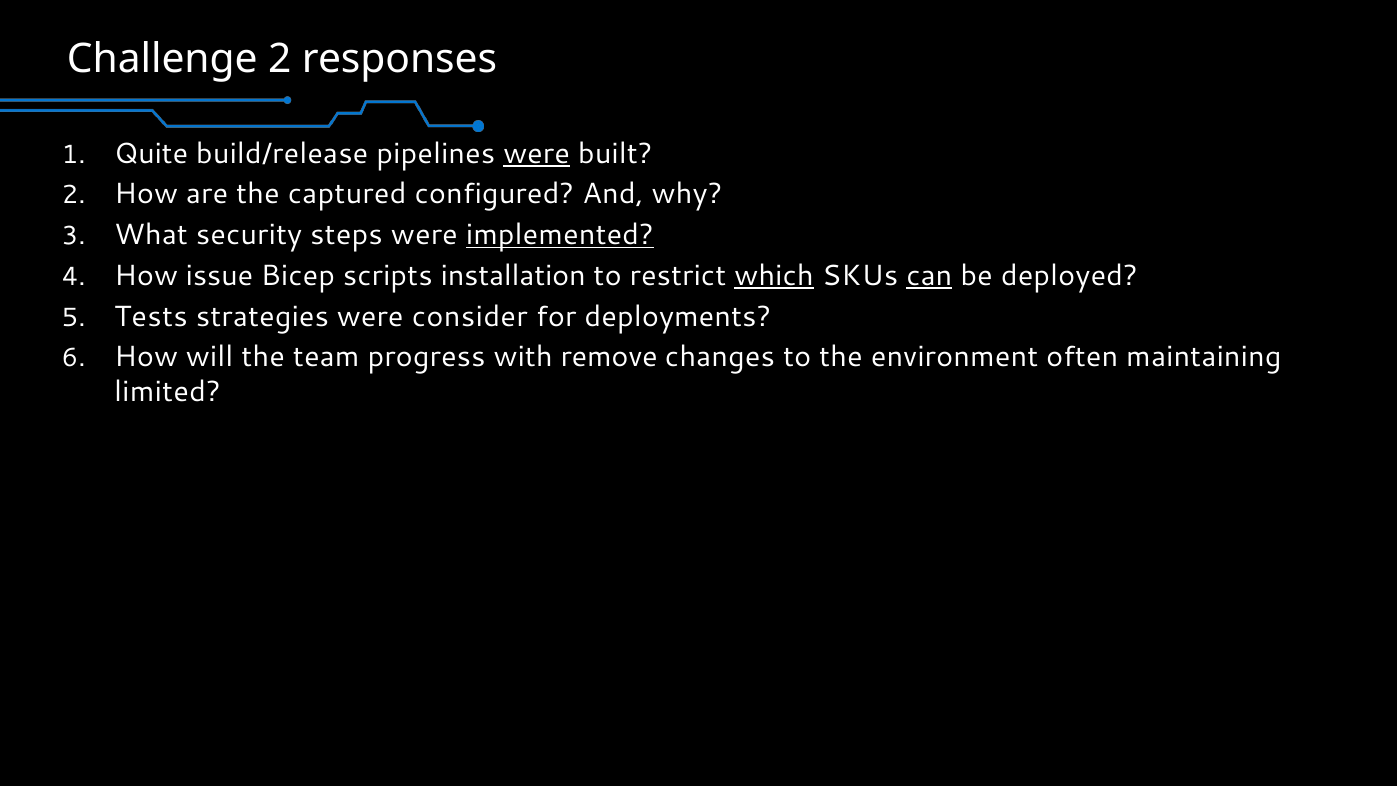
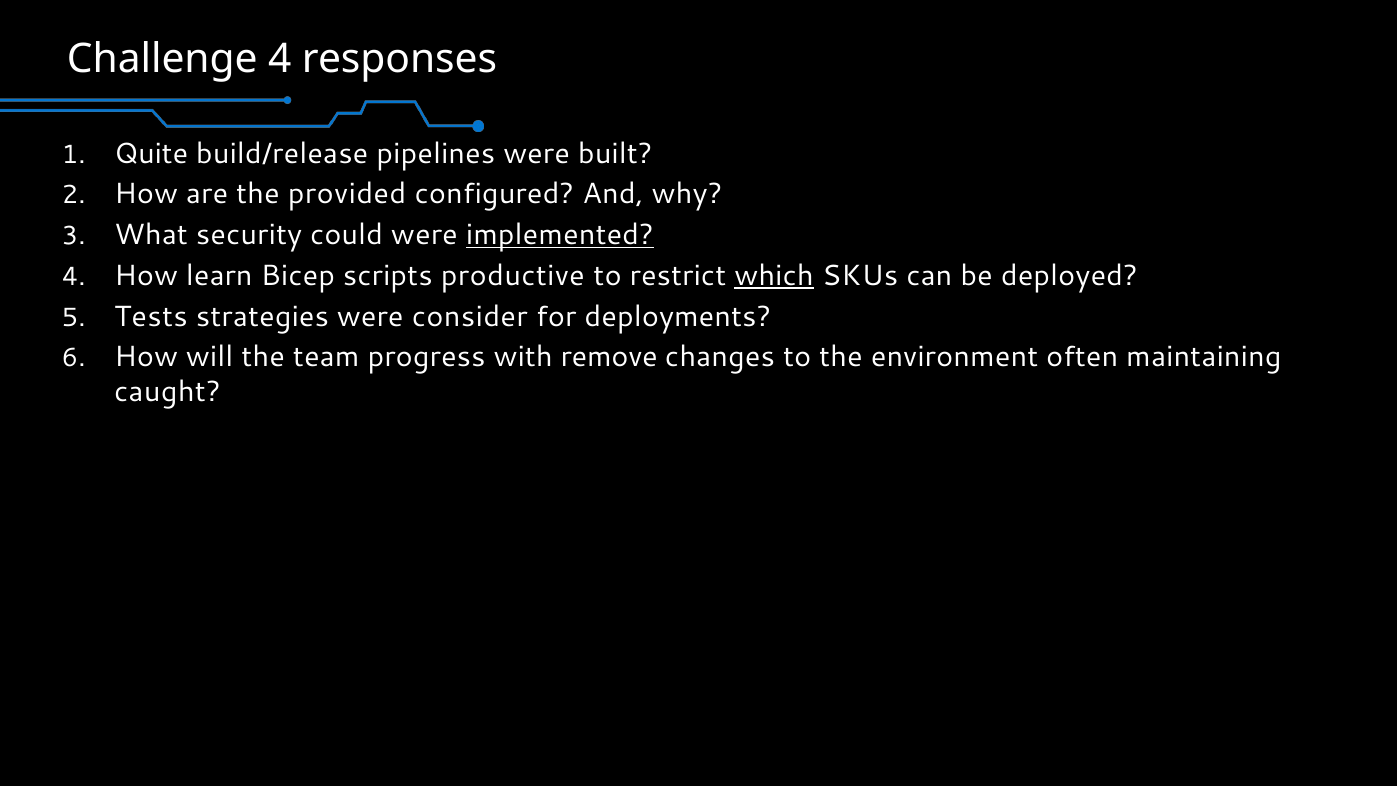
Challenge 2: 2 -> 4 (280, 59)
were underline: present -> none (537, 153)
captured: captured -> provided (347, 194)
steps: steps -> could (347, 235)
issue: issue -> learn (219, 276)
installation: installation -> productive (513, 276)
can underline: present -> none (929, 276)
limited: limited -> caught (168, 392)
